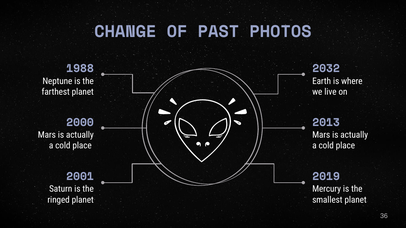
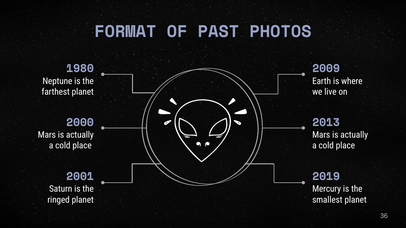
CHANGE: CHANGE -> FORMAT (125, 32)
1988: 1988 -> 1980 (80, 69)
2032: 2032 -> 2009 (326, 69)
